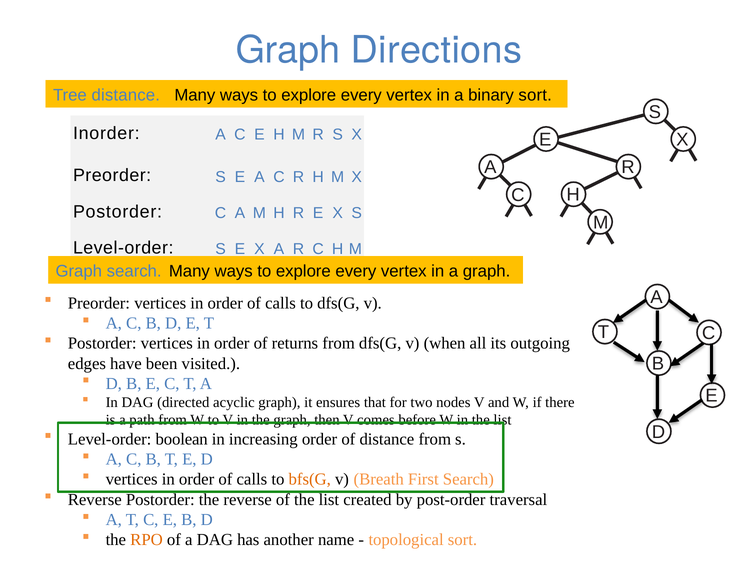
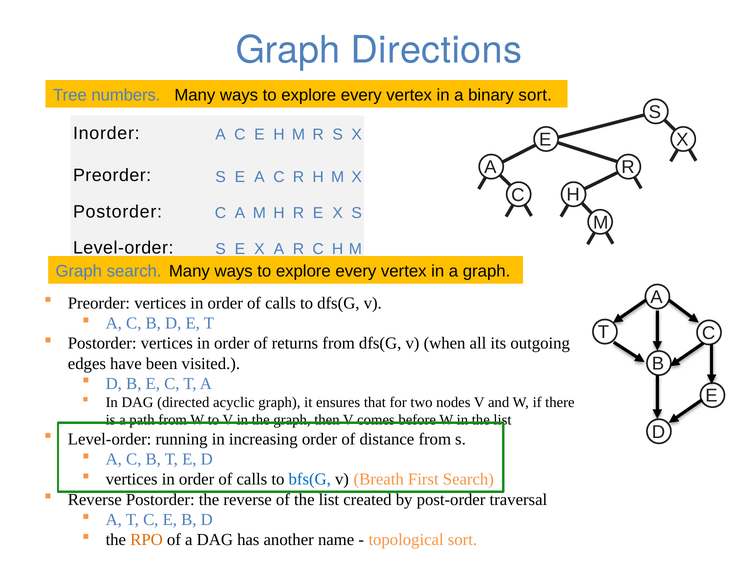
Tree distance: distance -> numbers (126, 95)
boolean: boolean -> running (182, 439)
bfs(G colour: orange -> blue (310, 479)
